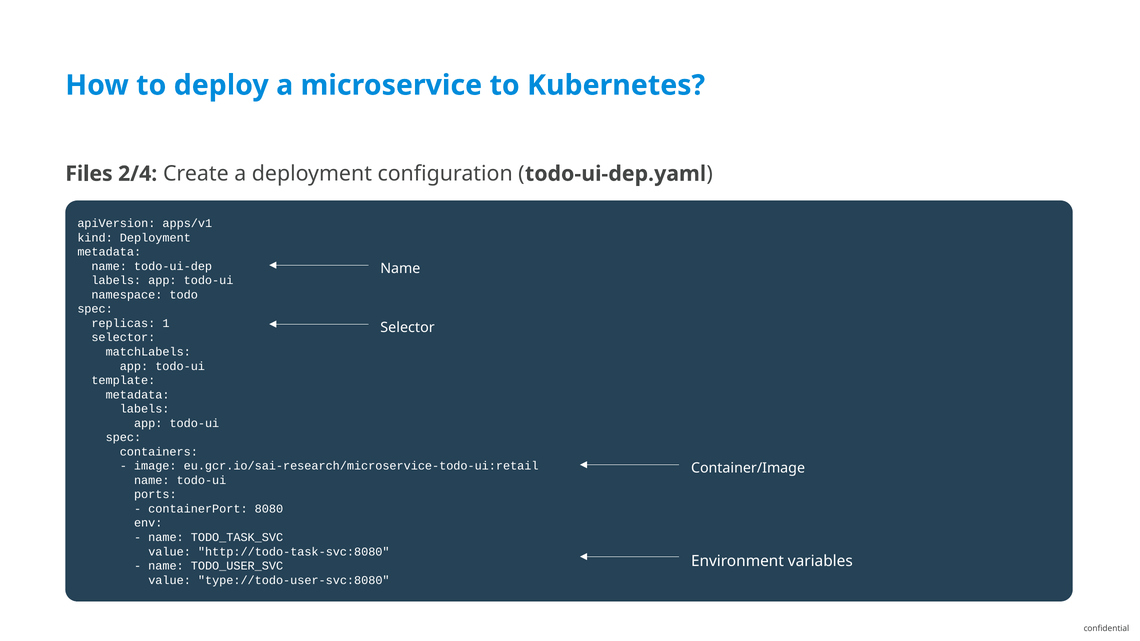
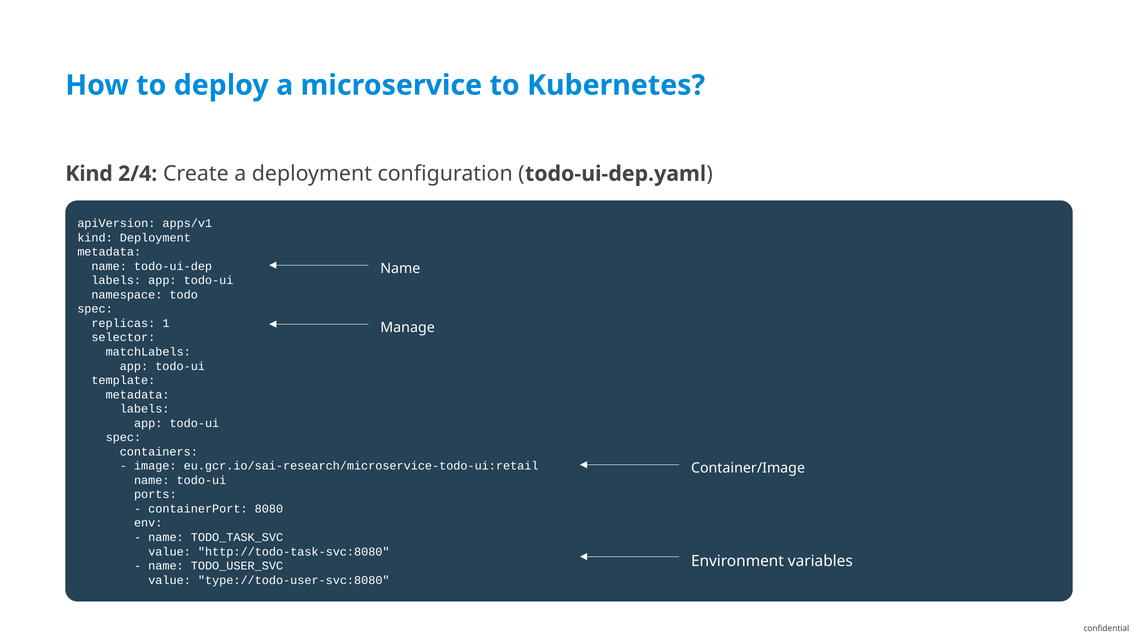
Files: Files -> Kind (89, 174)
Selector: Selector -> Manage (408, 328)
